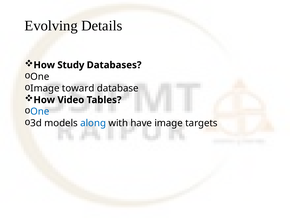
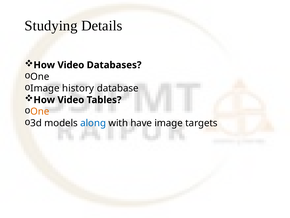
Evolving: Evolving -> Studying (51, 26)
Study: Study -> Video (71, 65)
toward: toward -> history (78, 88)
One colour: blue -> orange (40, 111)
